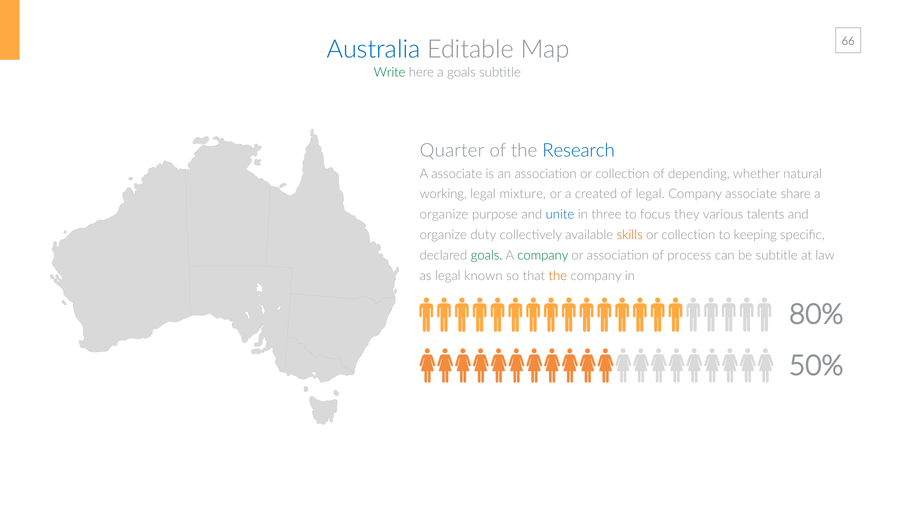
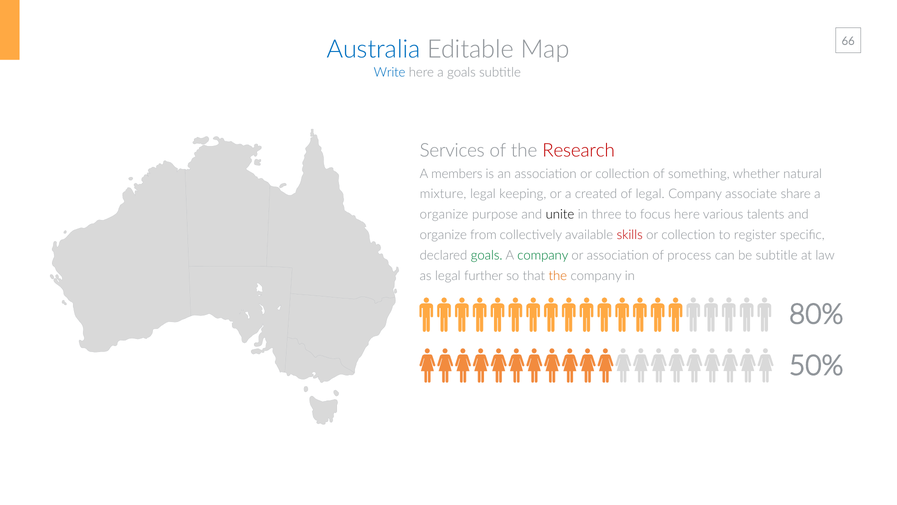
Write colour: green -> blue (390, 73)
Quarter: Quarter -> Services (452, 150)
Research colour: blue -> red (579, 150)
A associate: associate -> members (457, 174)
depending: depending -> something (699, 174)
working: working -> mixture (443, 194)
mixture: mixture -> keeping (523, 194)
unite colour: blue -> black (560, 214)
focus they: they -> here (687, 214)
duty: duty -> from (483, 235)
skills colour: orange -> red (630, 235)
keeping: keeping -> register (755, 235)
known: known -> further (483, 276)
